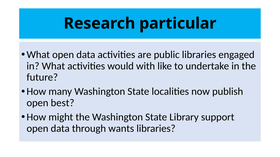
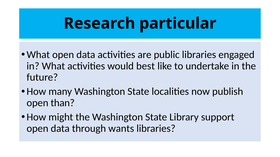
with: with -> best (146, 66)
best: best -> than (63, 103)
